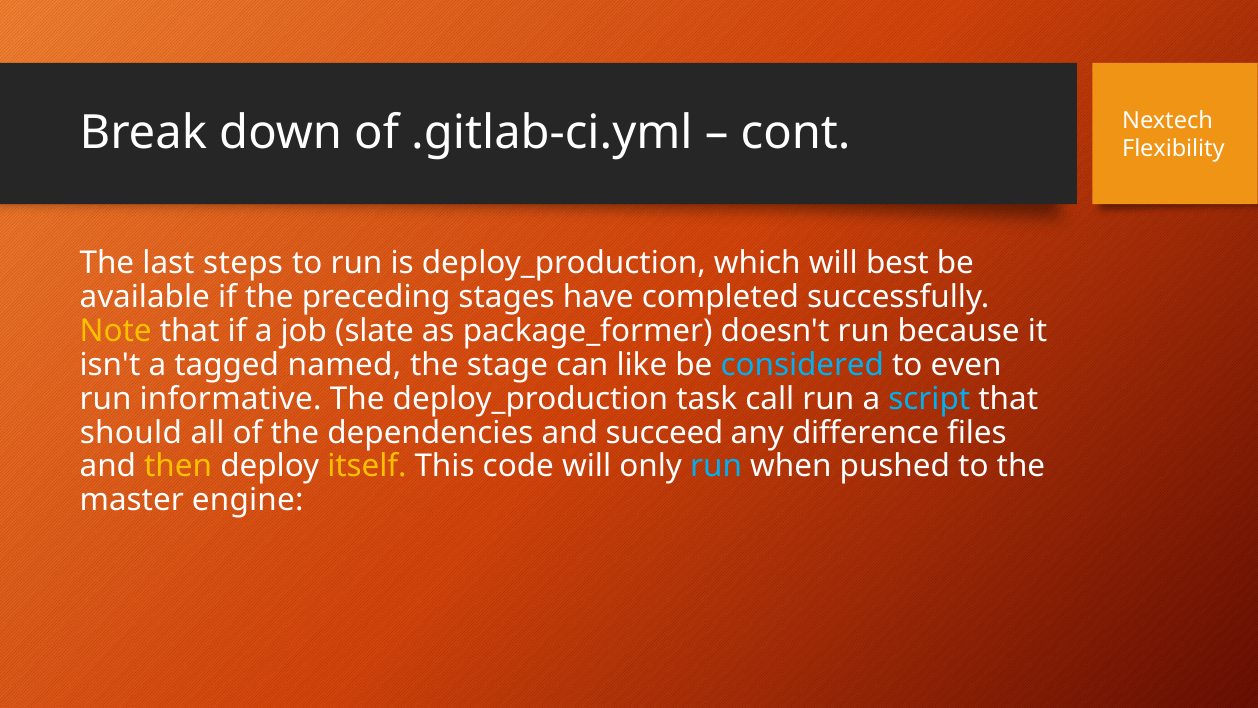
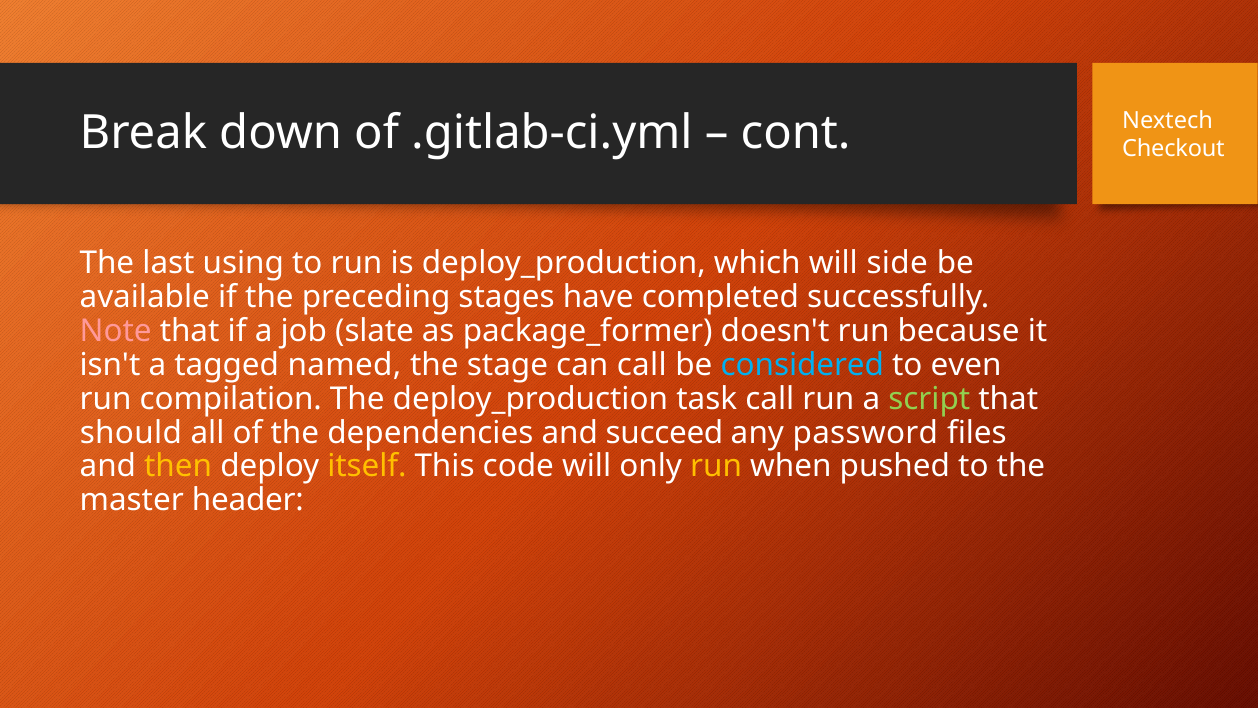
Flexibility: Flexibility -> Checkout (1173, 149)
steps: steps -> using (243, 263)
best: best -> side (897, 263)
Note colour: yellow -> pink (116, 331)
can like: like -> call (642, 364)
informative: informative -> compilation (231, 398)
script colour: light blue -> light green (929, 398)
difference: difference -> password (865, 432)
run colour: light blue -> yellow (716, 466)
engine: engine -> header (248, 500)
